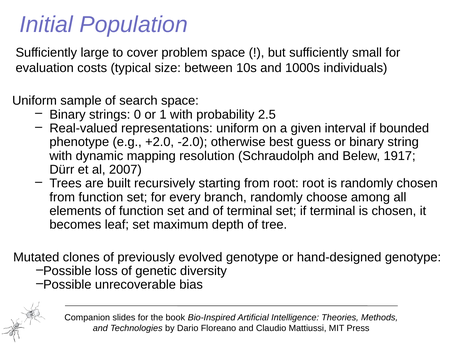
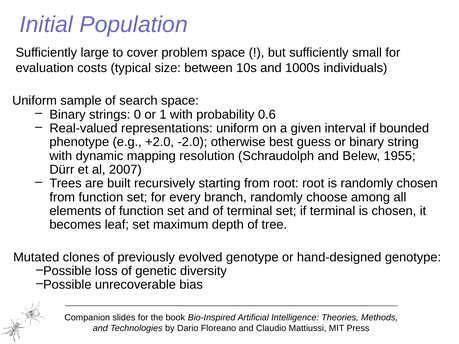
2.5: 2.5 -> 0.6 (267, 115)
1917: 1917 -> 1955 (400, 156)
